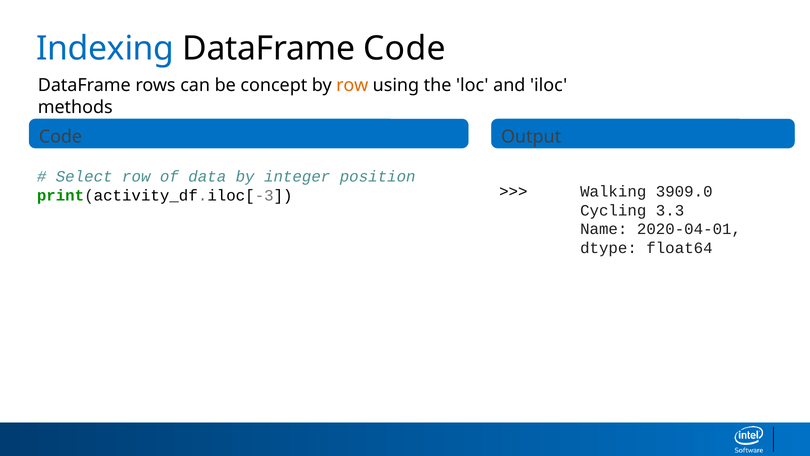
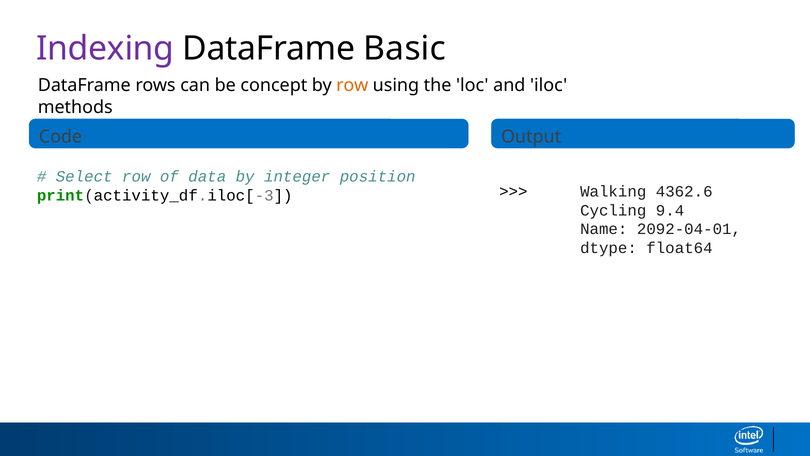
Indexing colour: blue -> purple (105, 49)
DataFrame Code: Code -> Basic (405, 49)
3909.0: 3909.0 -> 4362.6 (684, 191)
3.3: 3.3 -> 9.4 (670, 210)
2020-04-01: 2020-04-01 -> 2092-04-01 (689, 229)
